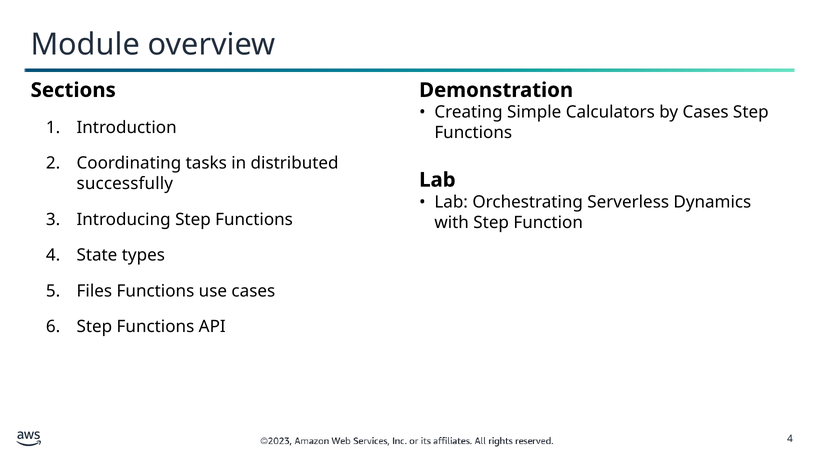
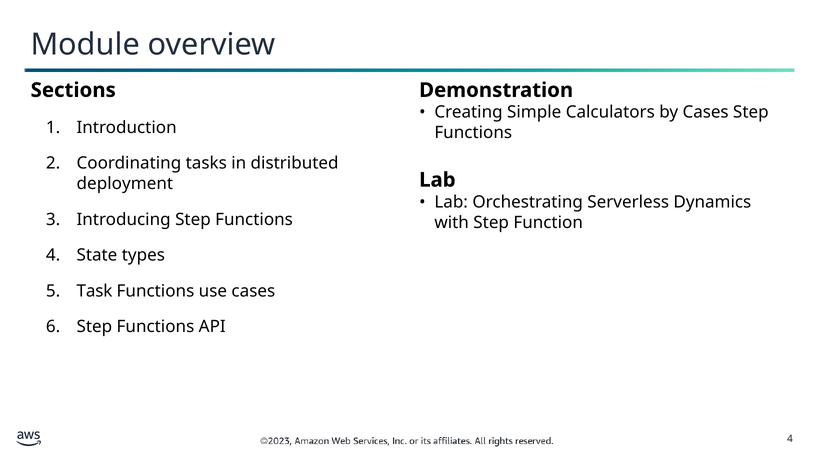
successfully: successfully -> deployment (125, 184)
Files: Files -> Task (94, 291)
